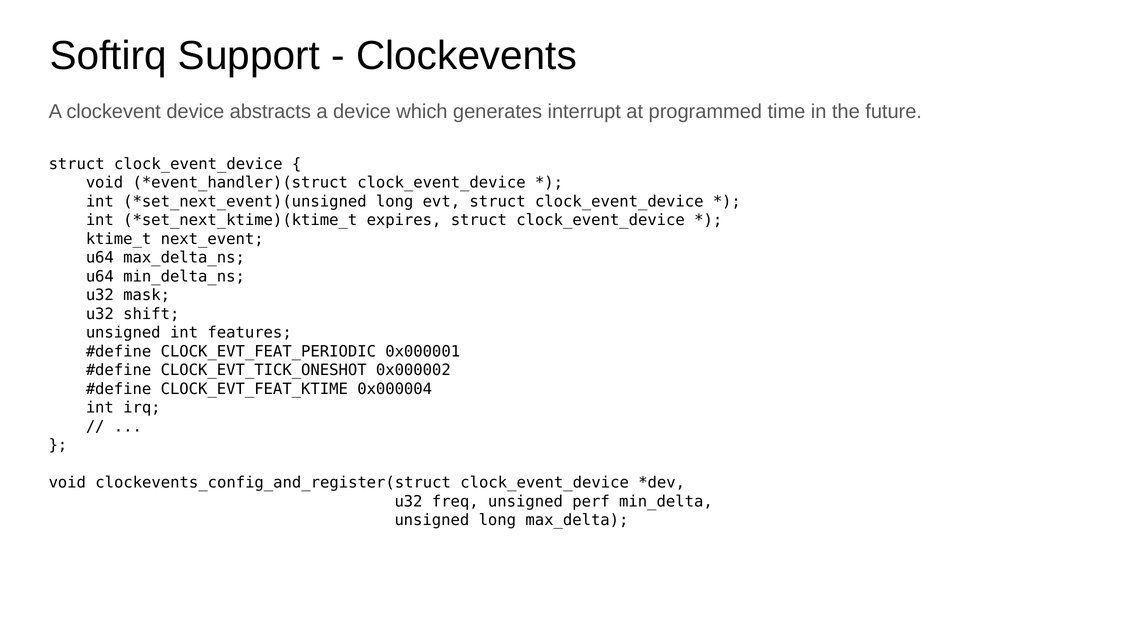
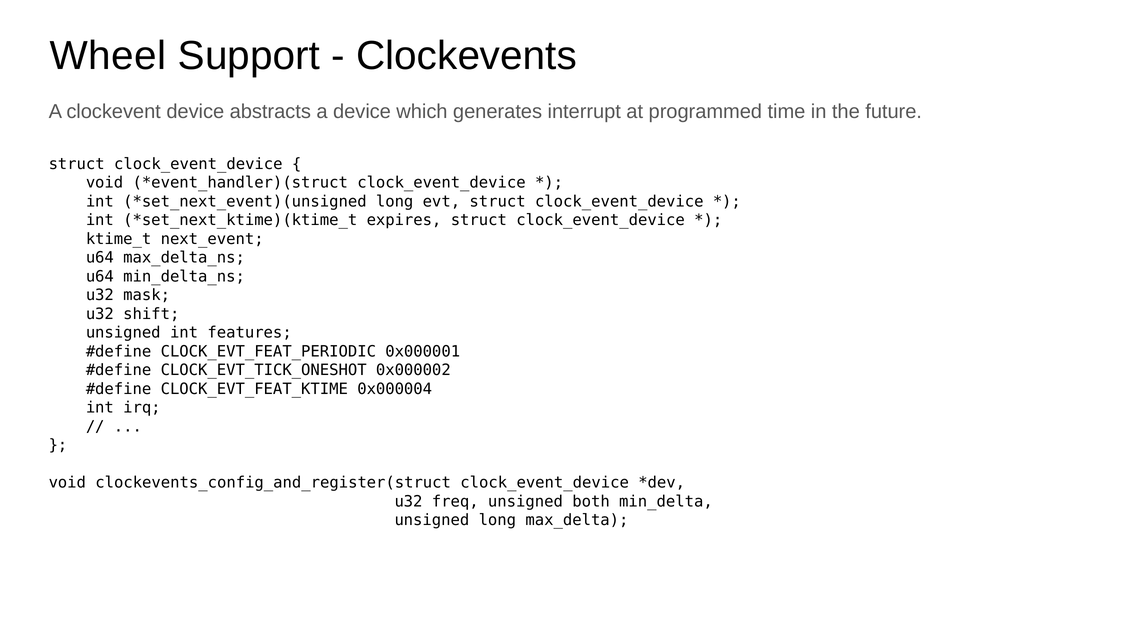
Softirq: Softirq -> Wheel (108, 56)
perf: perf -> both (591, 501)
